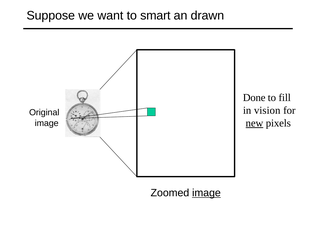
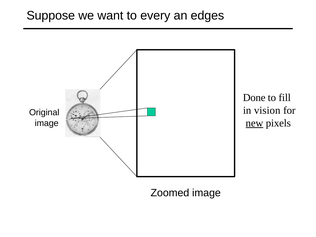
smart: smart -> every (155, 16)
drawn: drawn -> edges (207, 16)
image underline: present -> none (206, 193)
